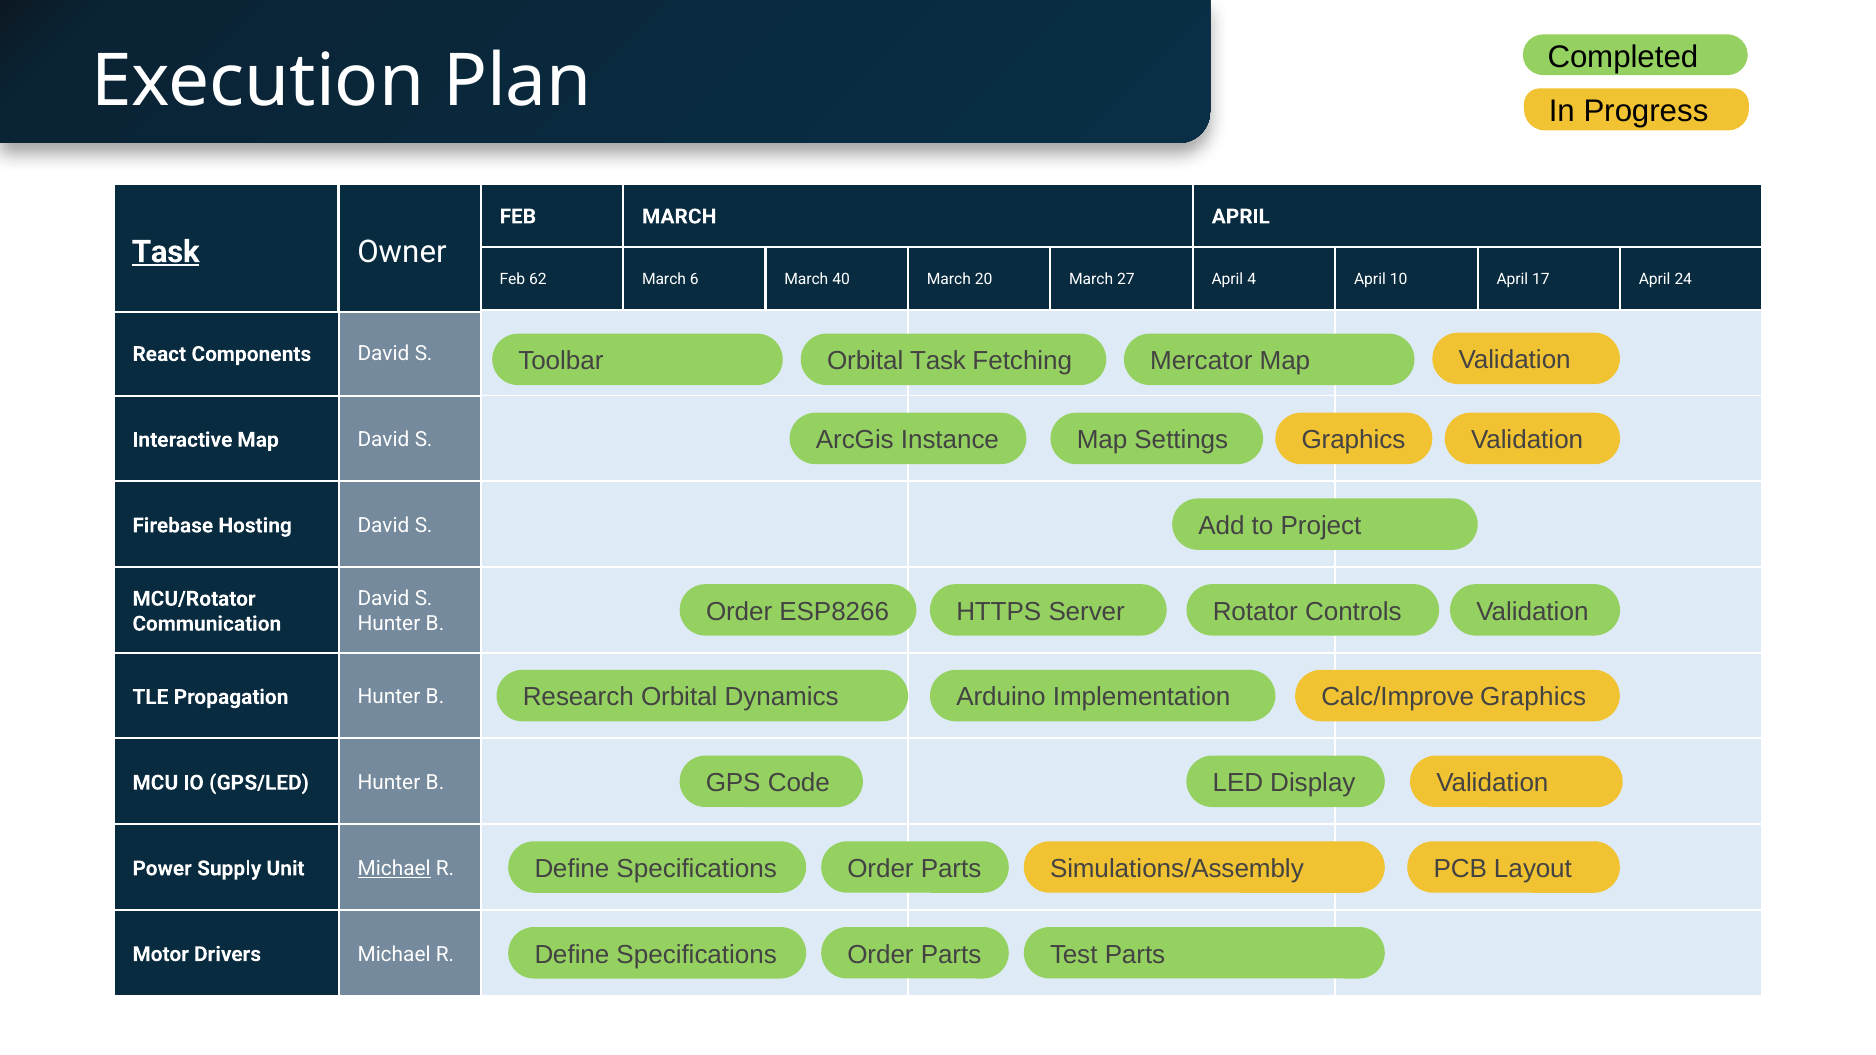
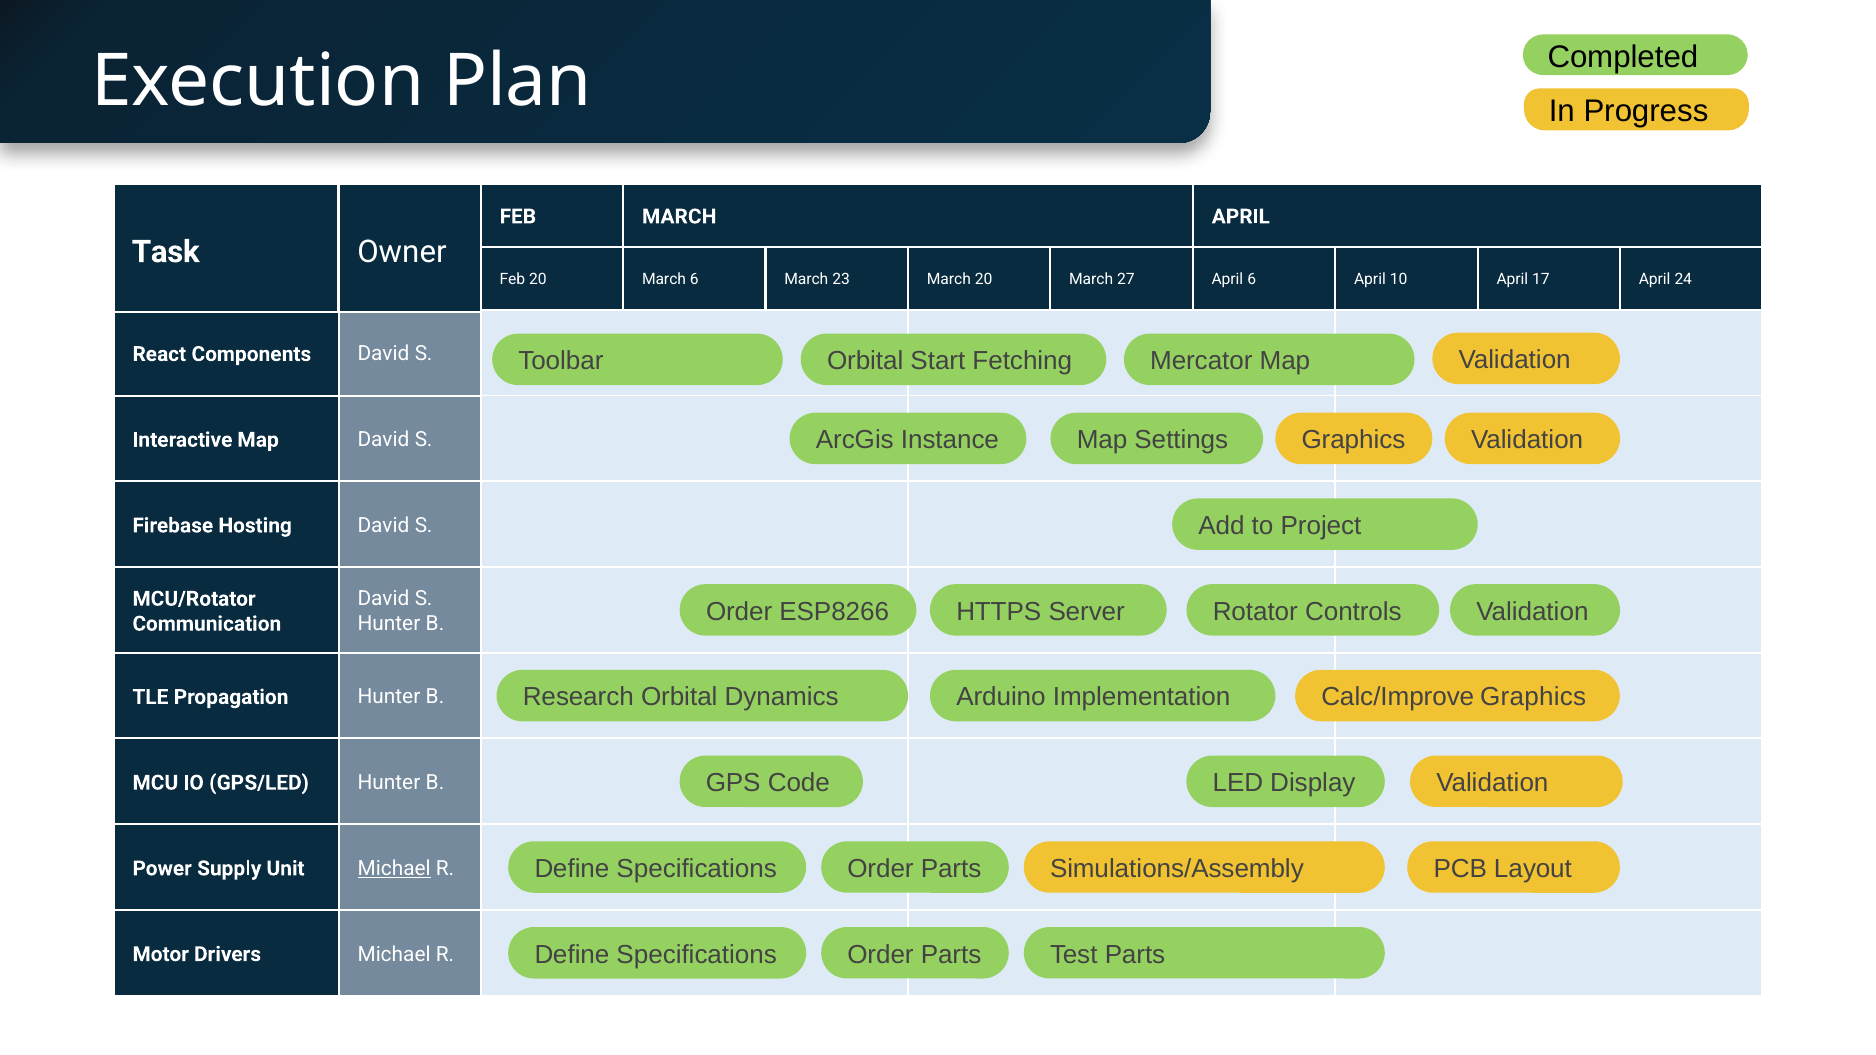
Task underline: present -> none (166, 252)
Feb 62: 62 -> 20 (538, 279)
40: 40 -> 23 (841, 279)
April 4: 4 -> 6 (1252, 279)
Orbital Task: Task -> Start (938, 361)
